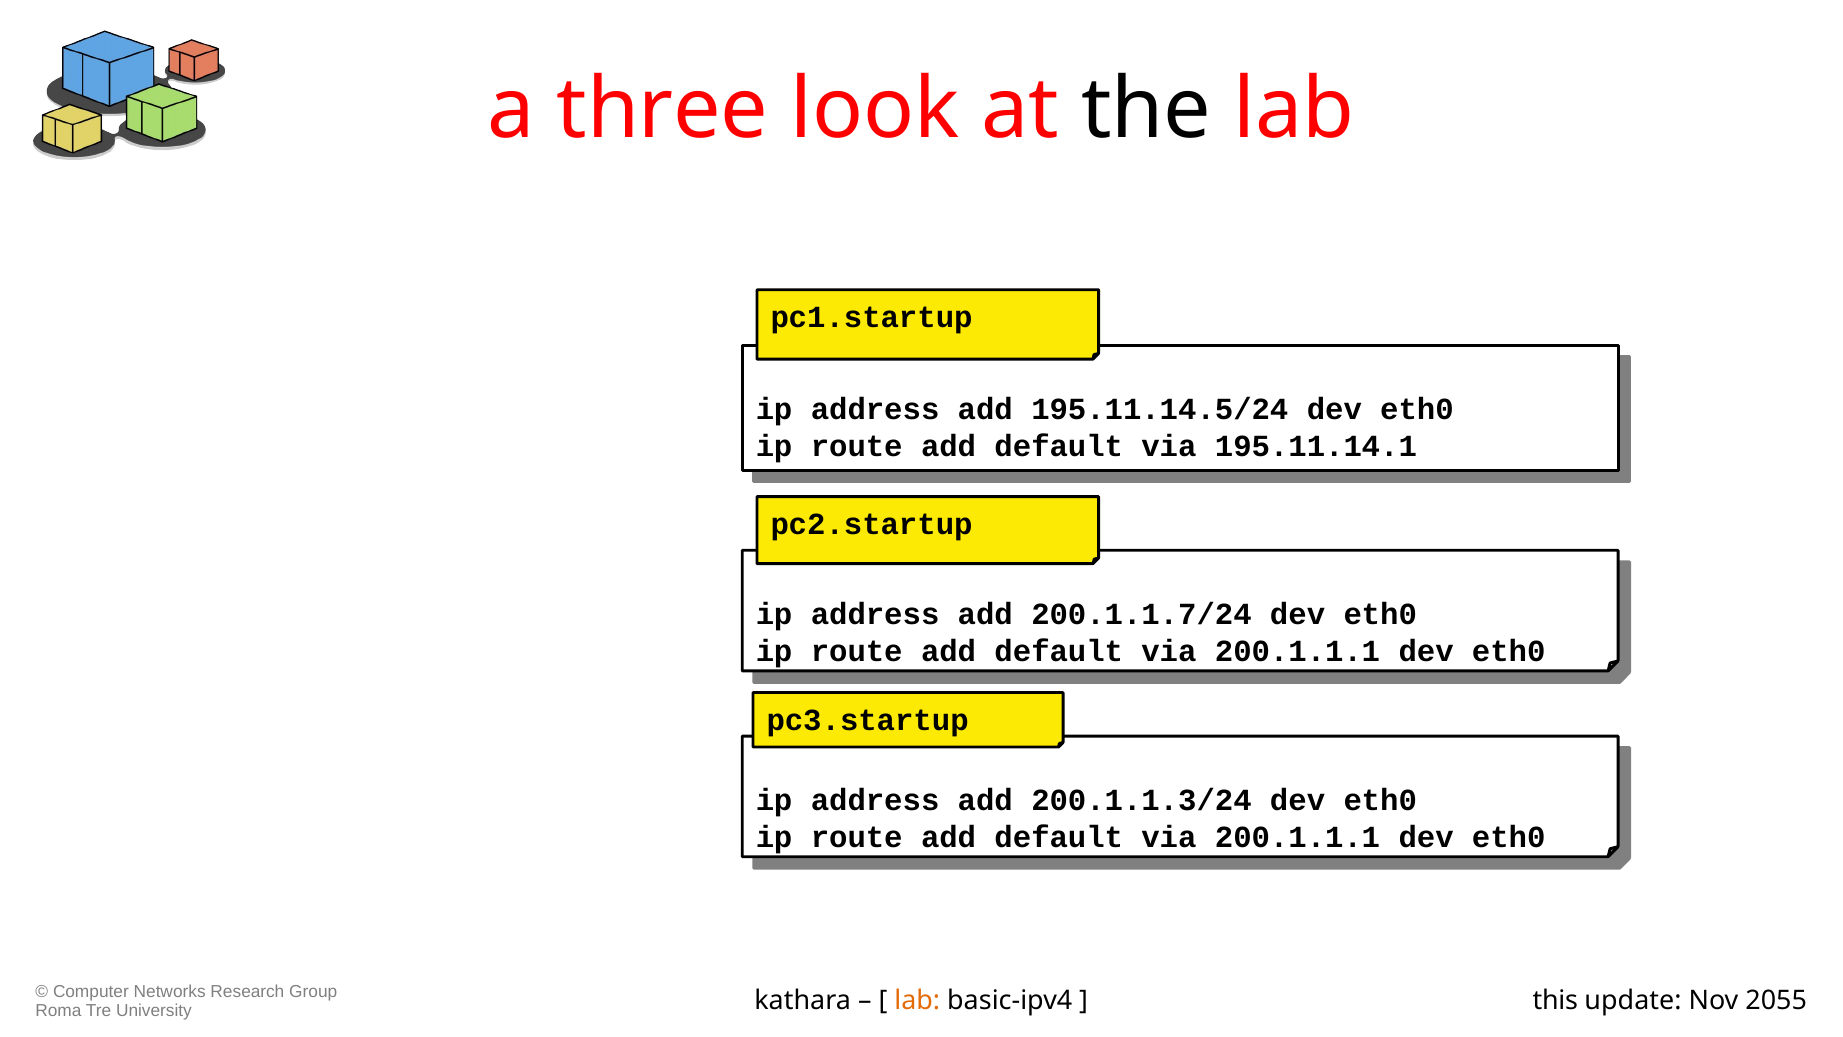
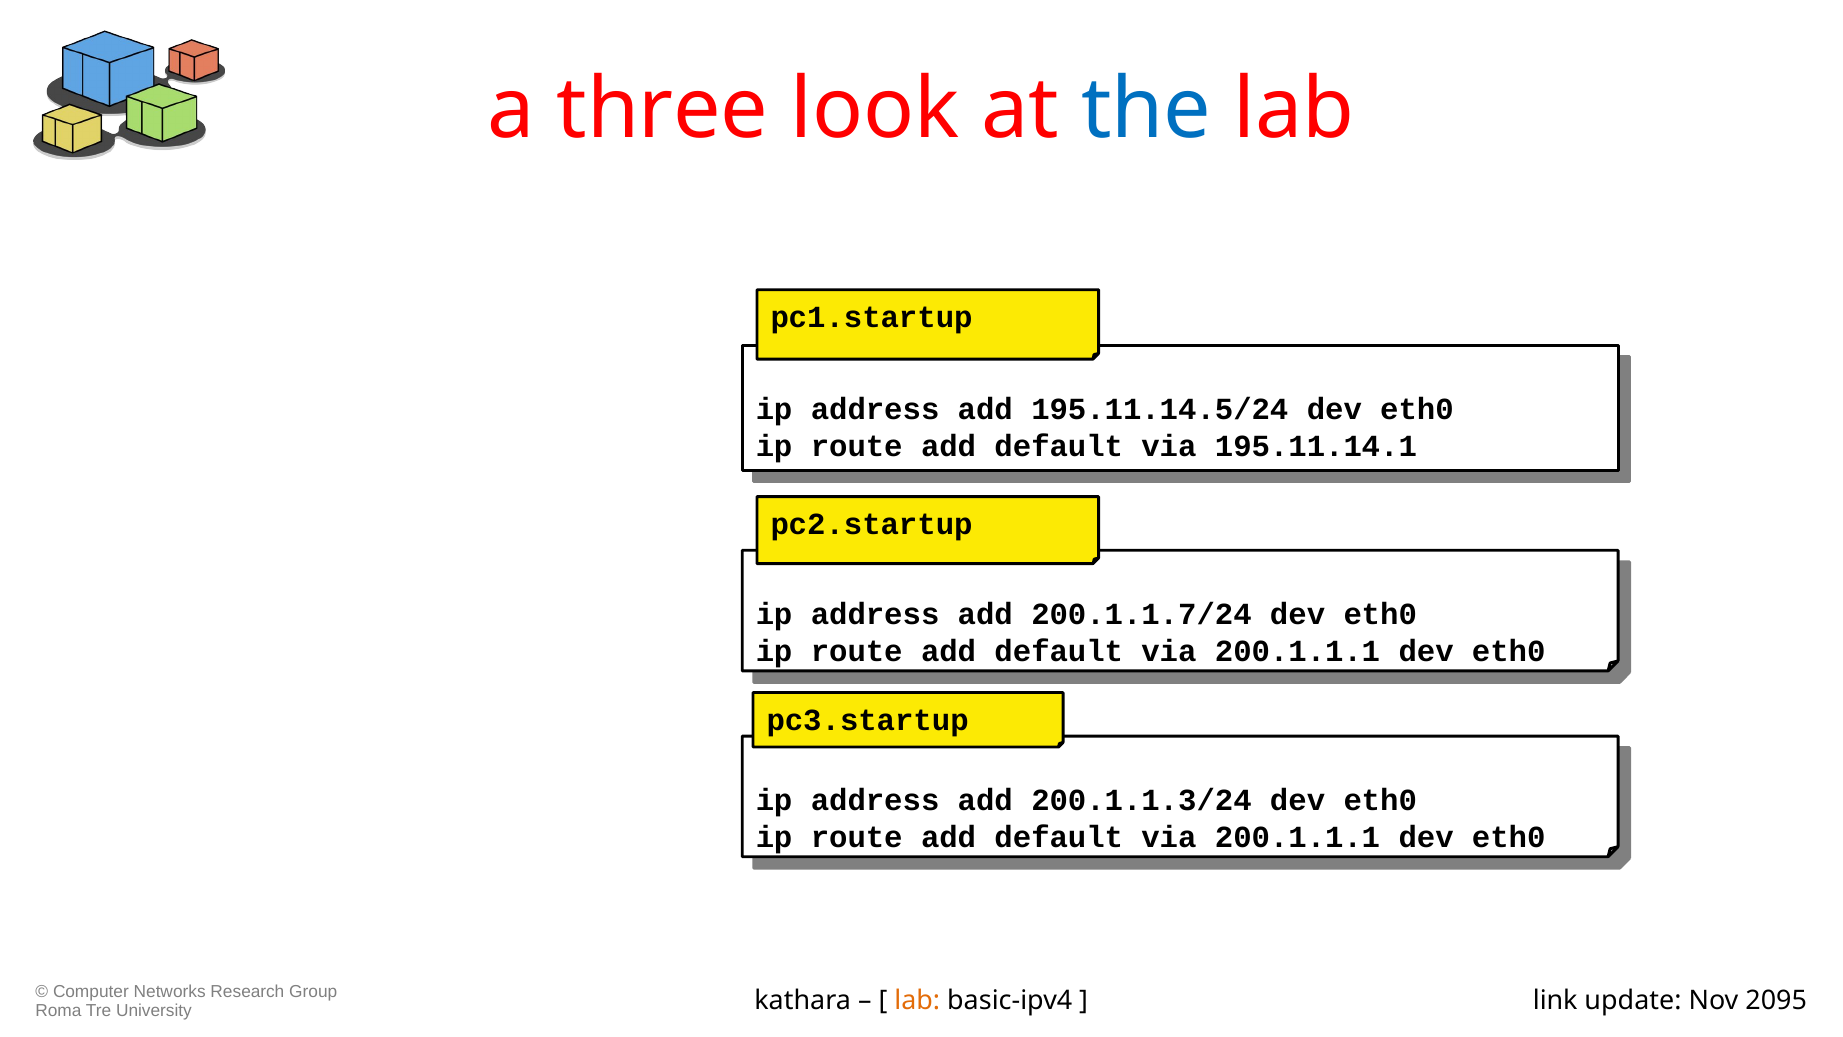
the colour: black -> blue (1146, 110)
this: this -> link (1555, 1000)
2055: 2055 -> 2095 (1776, 1000)
